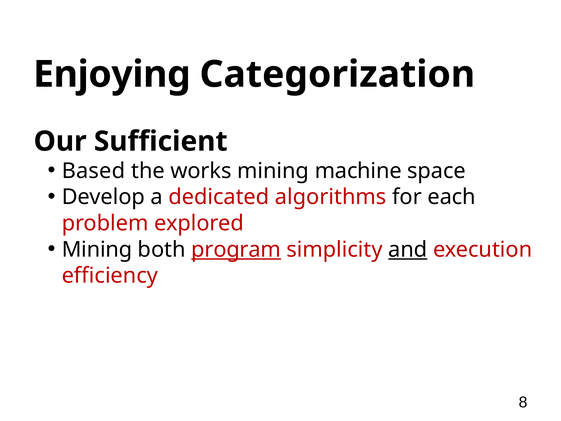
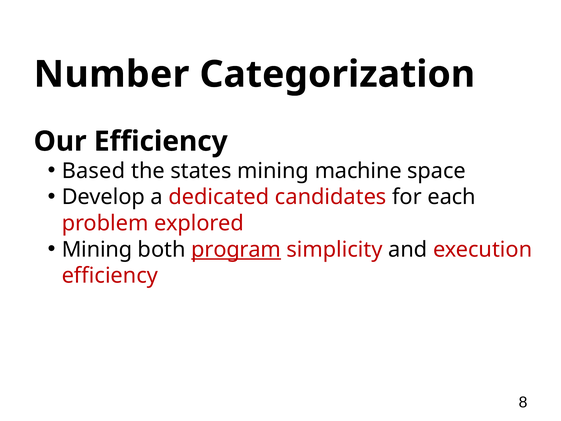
Enjoying: Enjoying -> Number (112, 74)
Our Sufficient: Sufficient -> Efficiency (161, 141)
works: works -> states (201, 171)
algorithms: algorithms -> candidates (331, 197)
and underline: present -> none (408, 249)
